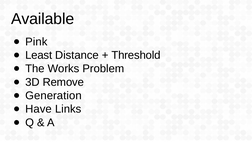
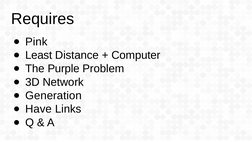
Available: Available -> Requires (43, 19)
Threshold: Threshold -> Computer (136, 55)
Works: Works -> Purple (64, 69)
Remove: Remove -> Network (63, 82)
